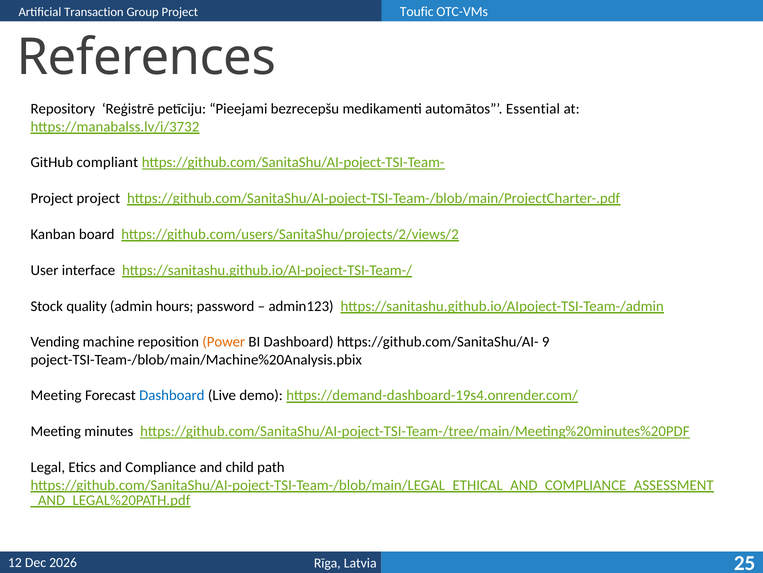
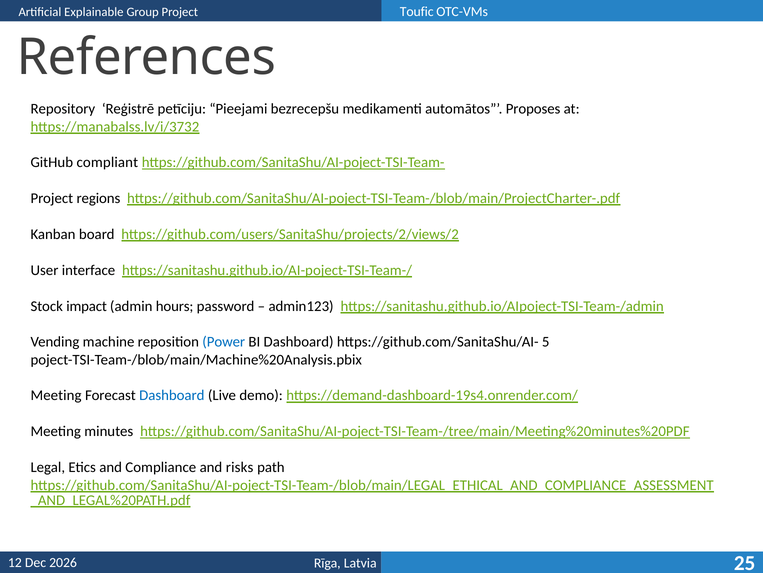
Transaction: Transaction -> Explainable (94, 12)
Essential: Essential -> Proposes (533, 109)
Project project: project -> regions (98, 198)
quality: quality -> impact (87, 306)
Power colour: orange -> blue (224, 342)
9: 9 -> 5 (546, 342)
child: child -> risks (240, 467)
